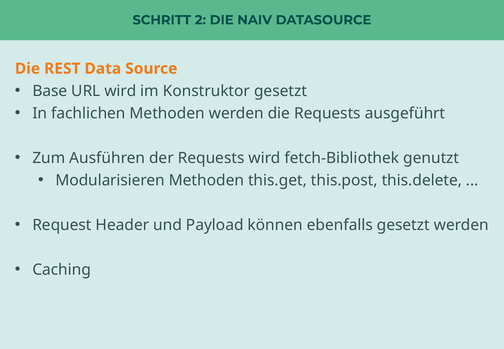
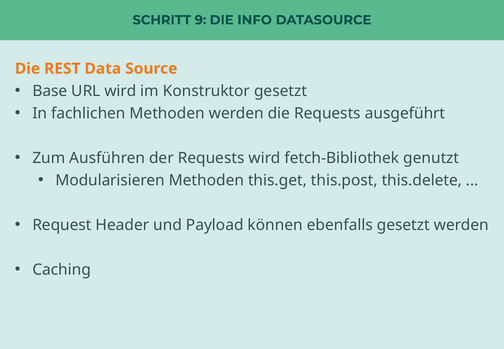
2: 2 -> 9 (200, 20)
NAIV: NAIV -> INFO (255, 20)
